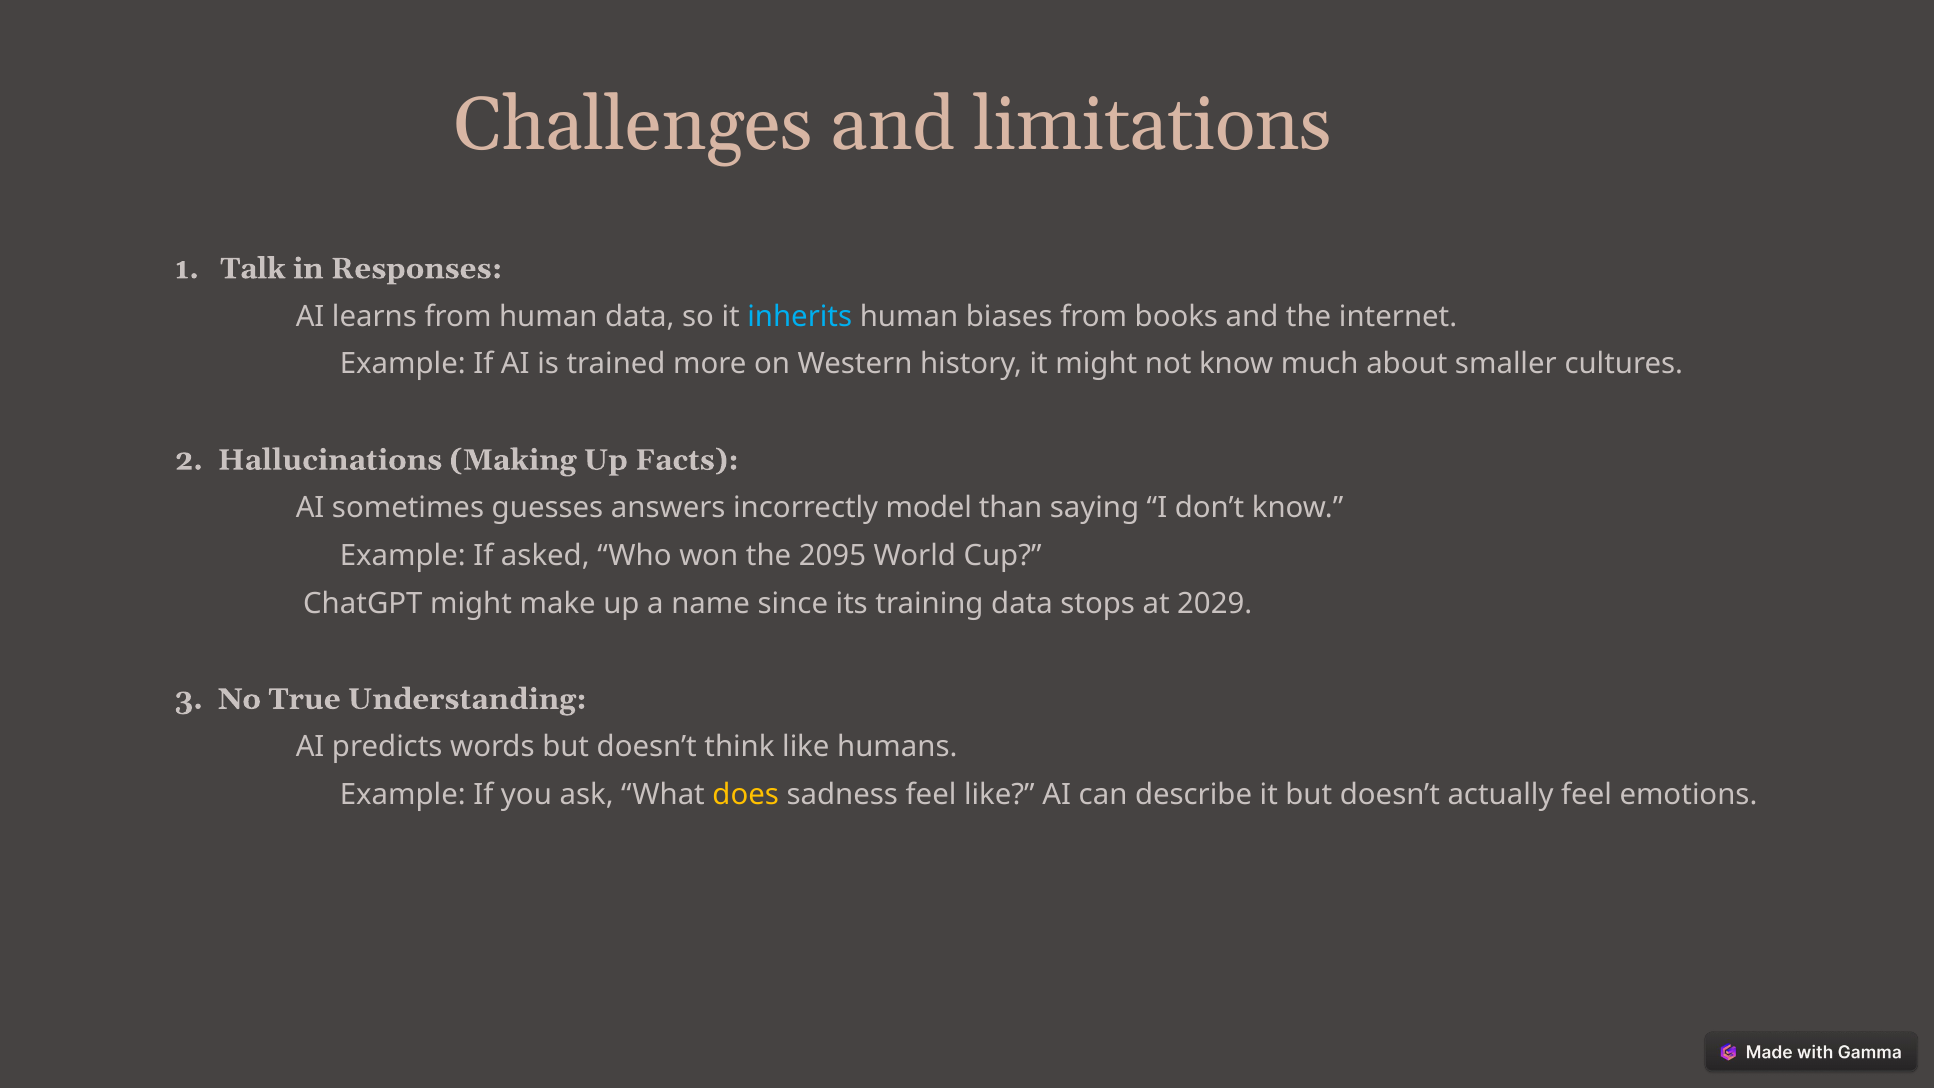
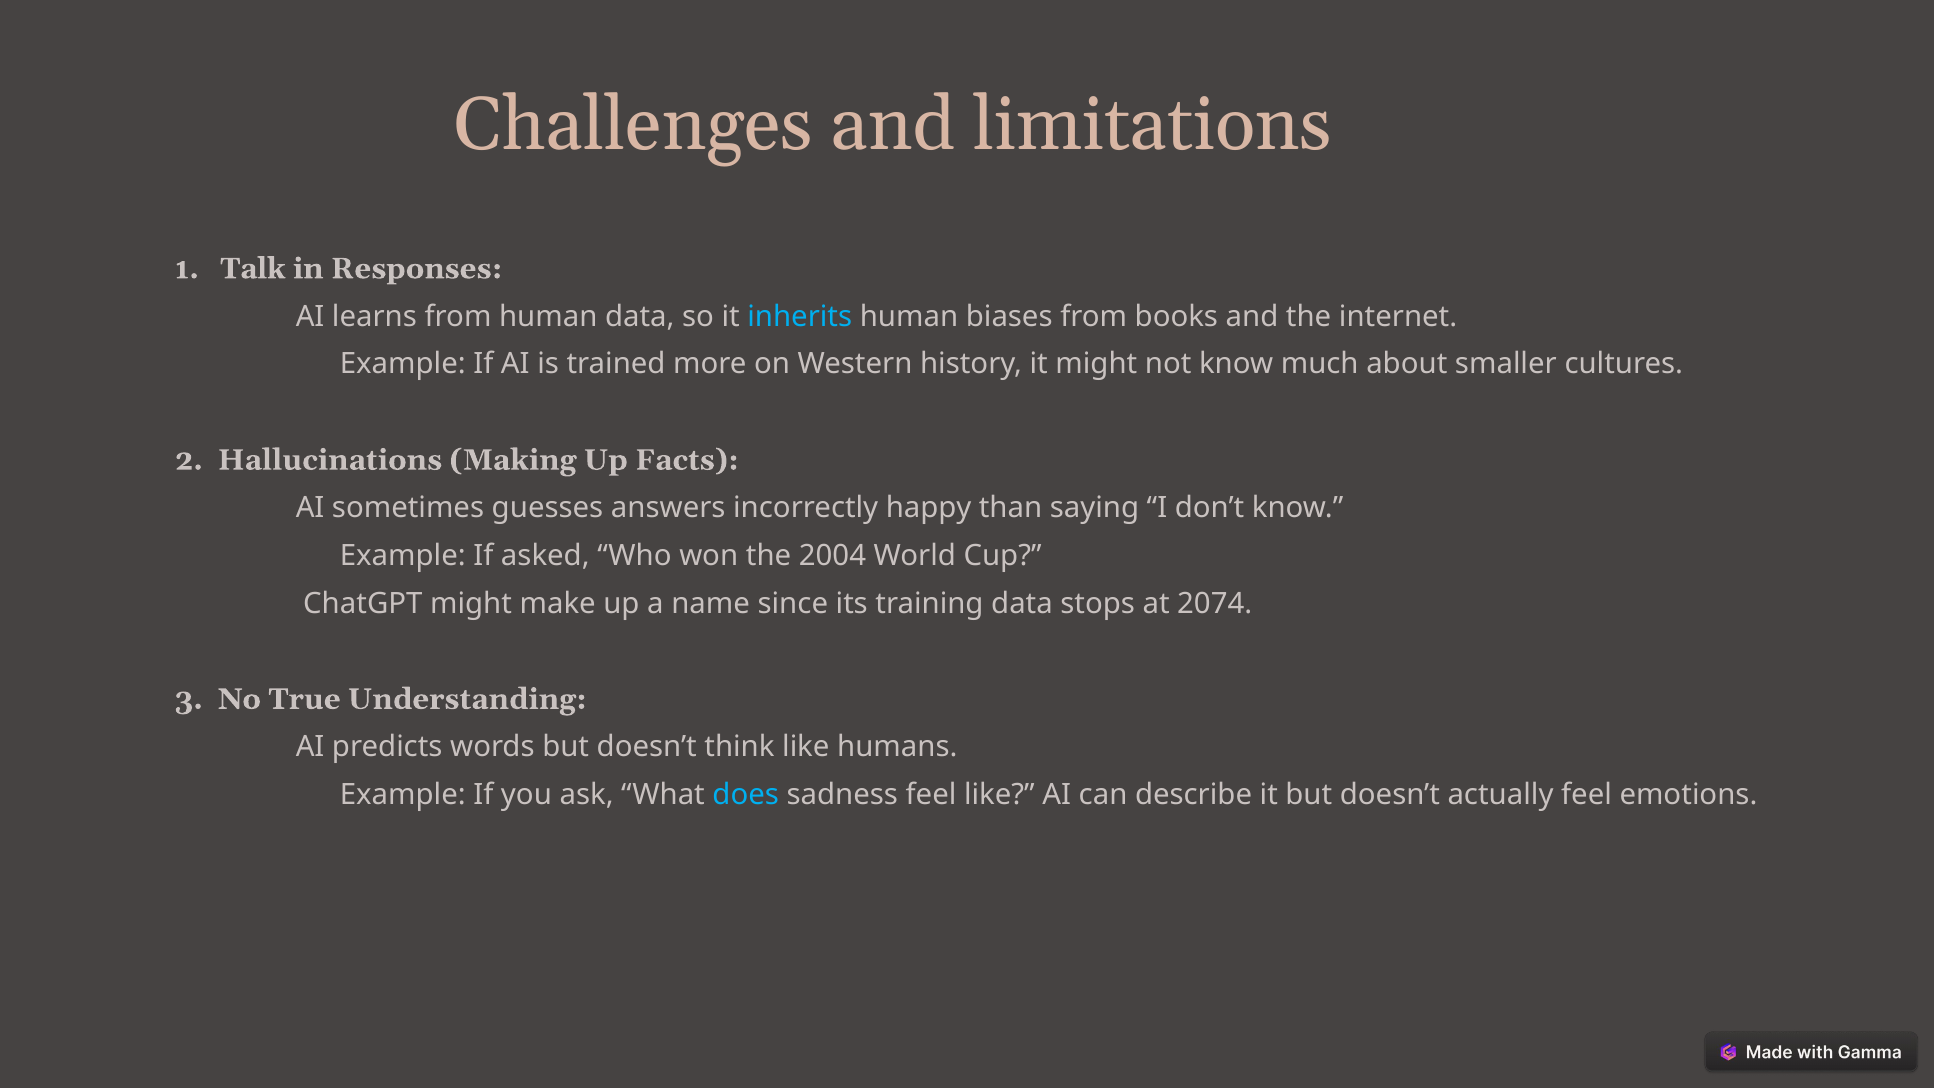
model: model -> happy (929, 508)
2095: 2095 -> 2004 (832, 556)
2029: 2029 -> 2074 (1215, 603)
does colour: yellow -> light blue (746, 795)
